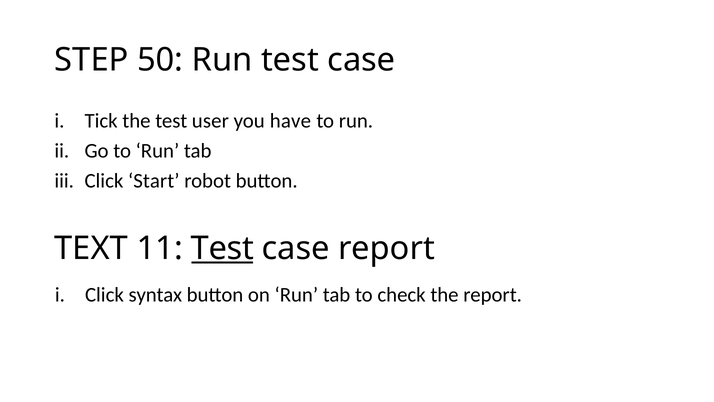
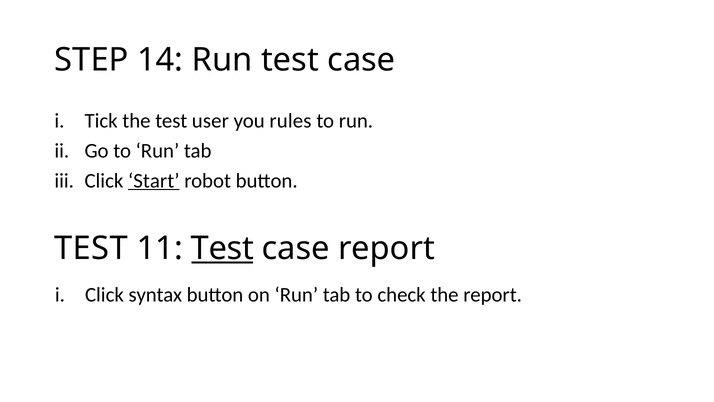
50: 50 -> 14 (160, 60)
have: have -> rules (290, 121)
Start underline: none -> present (154, 180)
TEXT: TEXT -> TEST (91, 248)
